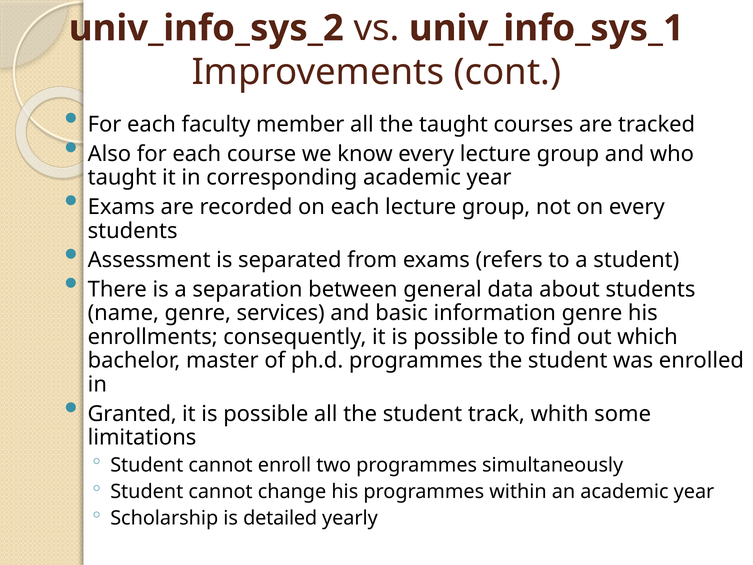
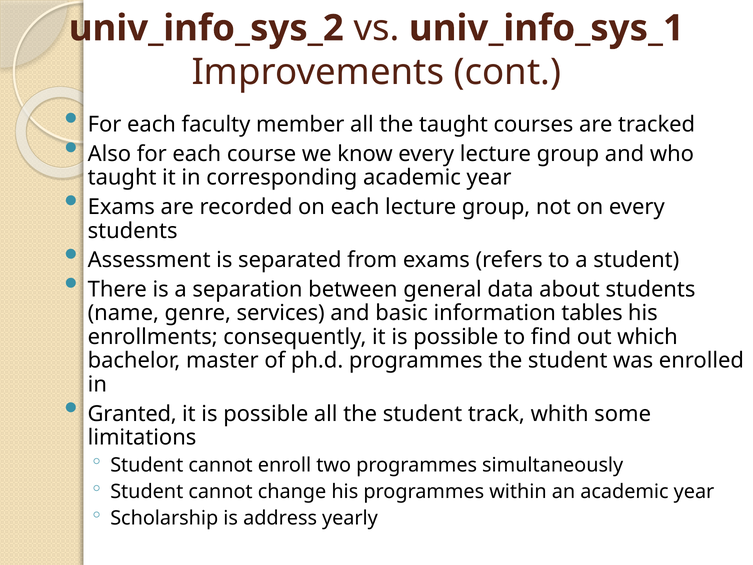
information genre: genre -> tables (592, 313)
detailed: detailed -> address (280, 518)
